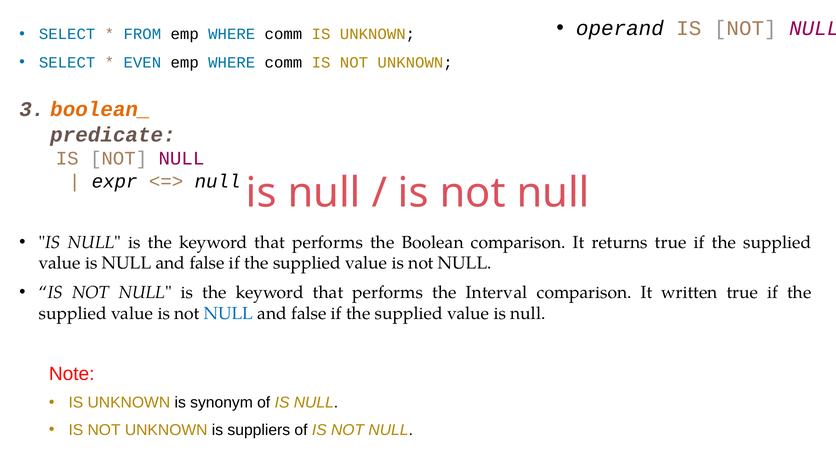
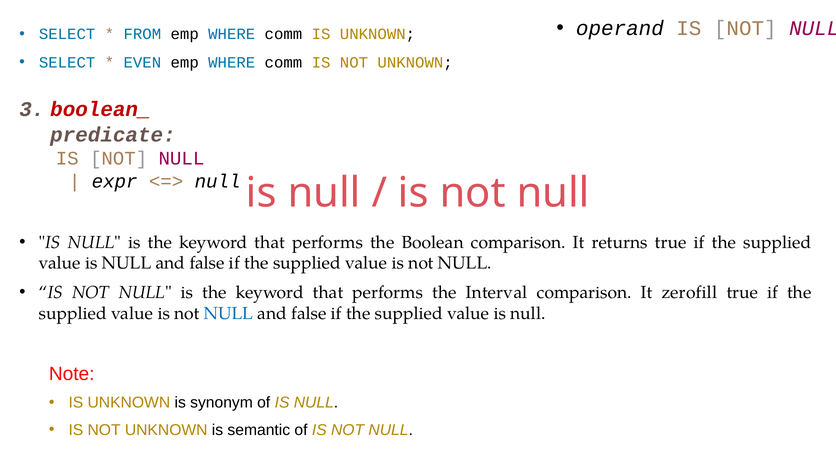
boolean_ colour: orange -> red (100, 110)
written: written -> zerofill (689, 293)
suppliers: suppliers -> semantic (259, 430)
